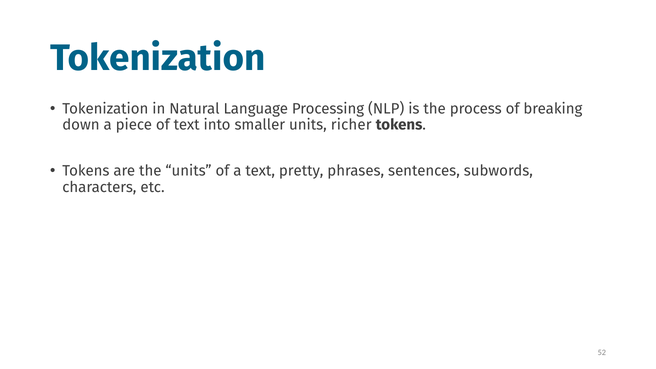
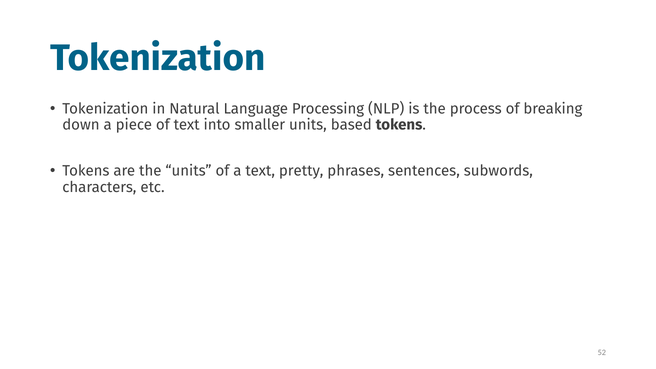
richer: richer -> based (351, 125)
